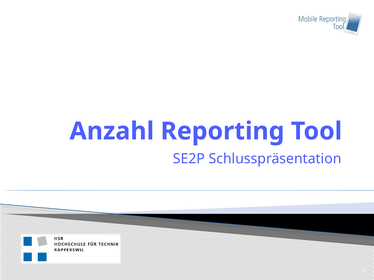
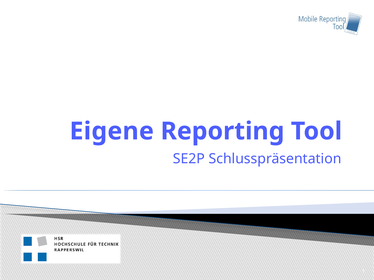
Anzahl: Anzahl -> Eigene (112, 131)
